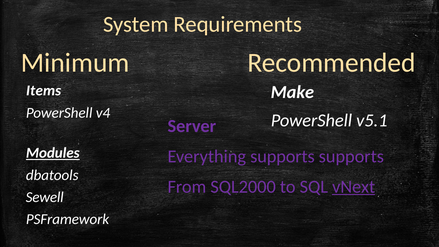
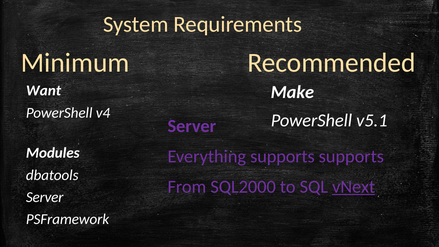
Items: Items -> Want (44, 91)
Modules underline: present -> none (53, 153)
Sewell: Sewell -> Server (45, 197)
